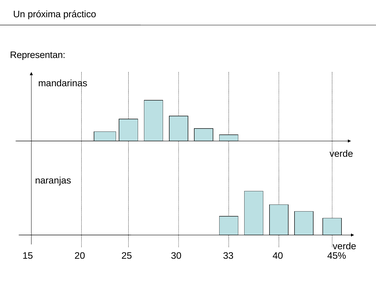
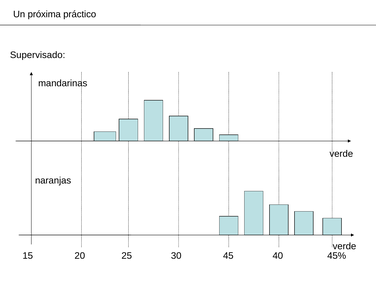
Representan: Representan -> Supervisado (38, 55)
33: 33 -> 45 (228, 256)
